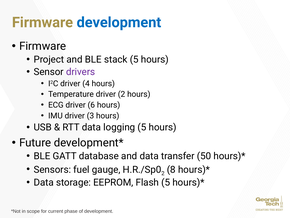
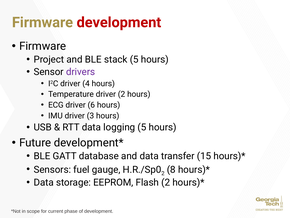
development colour: blue -> red (119, 22)
50: 50 -> 15 (204, 156)
Flash 5: 5 -> 2 (166, 182)
